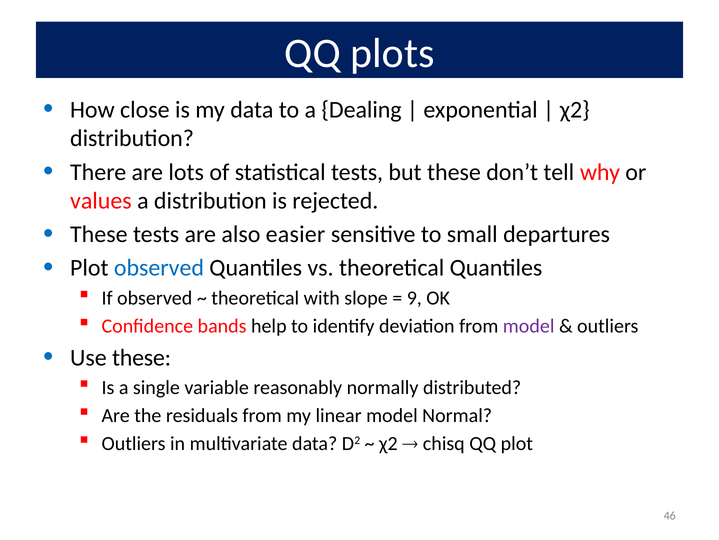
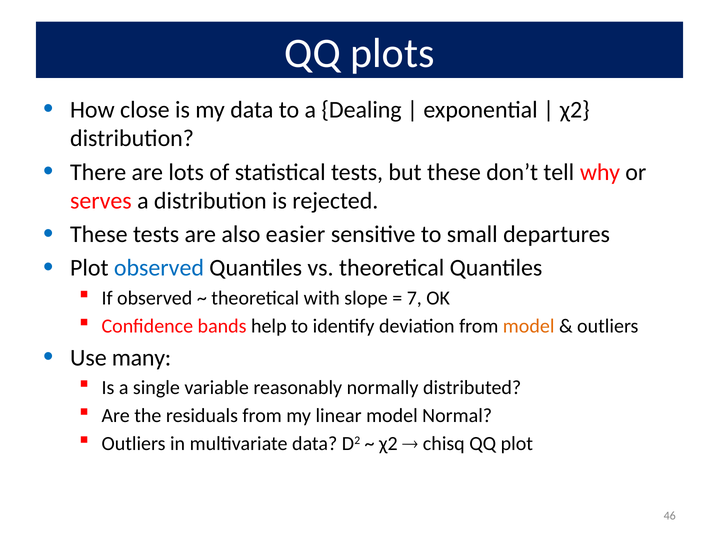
values: values -> serves (101, 201)
9: 9 -> 7 (414, 298)
model colour: purple -> orange (529, 326)
Use these: these -> many (142, 357)
